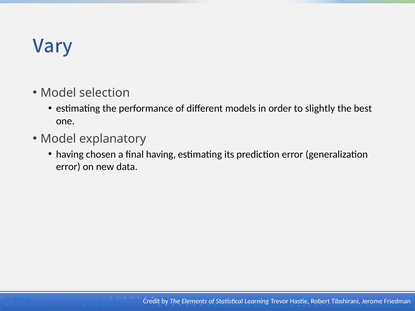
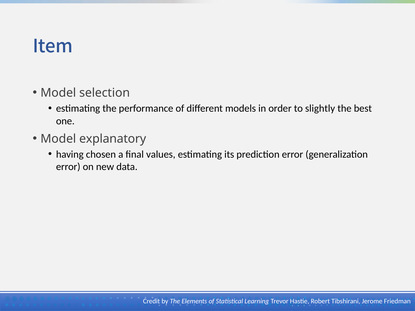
Vary: Vary -> Item (53, 47)
final having: having -> values (161, 154)
